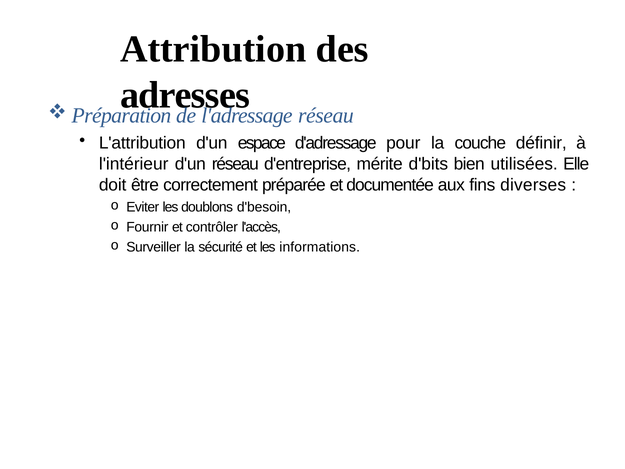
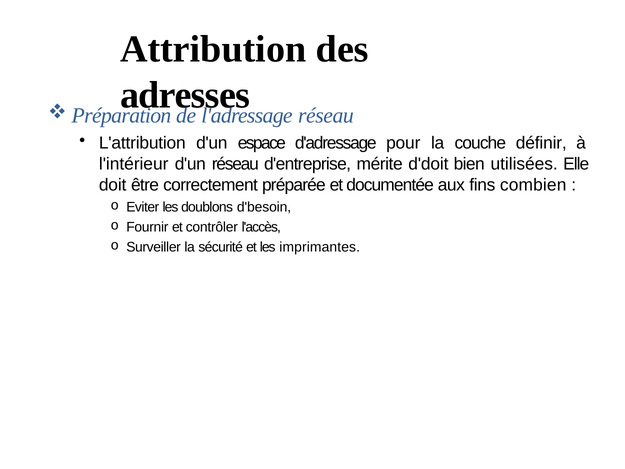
d'bits: d'bits -> d'doit (428, 164)
diverses: diverses -> combien (533, 185)
informations: informations -> imprimantes (320, 247)
